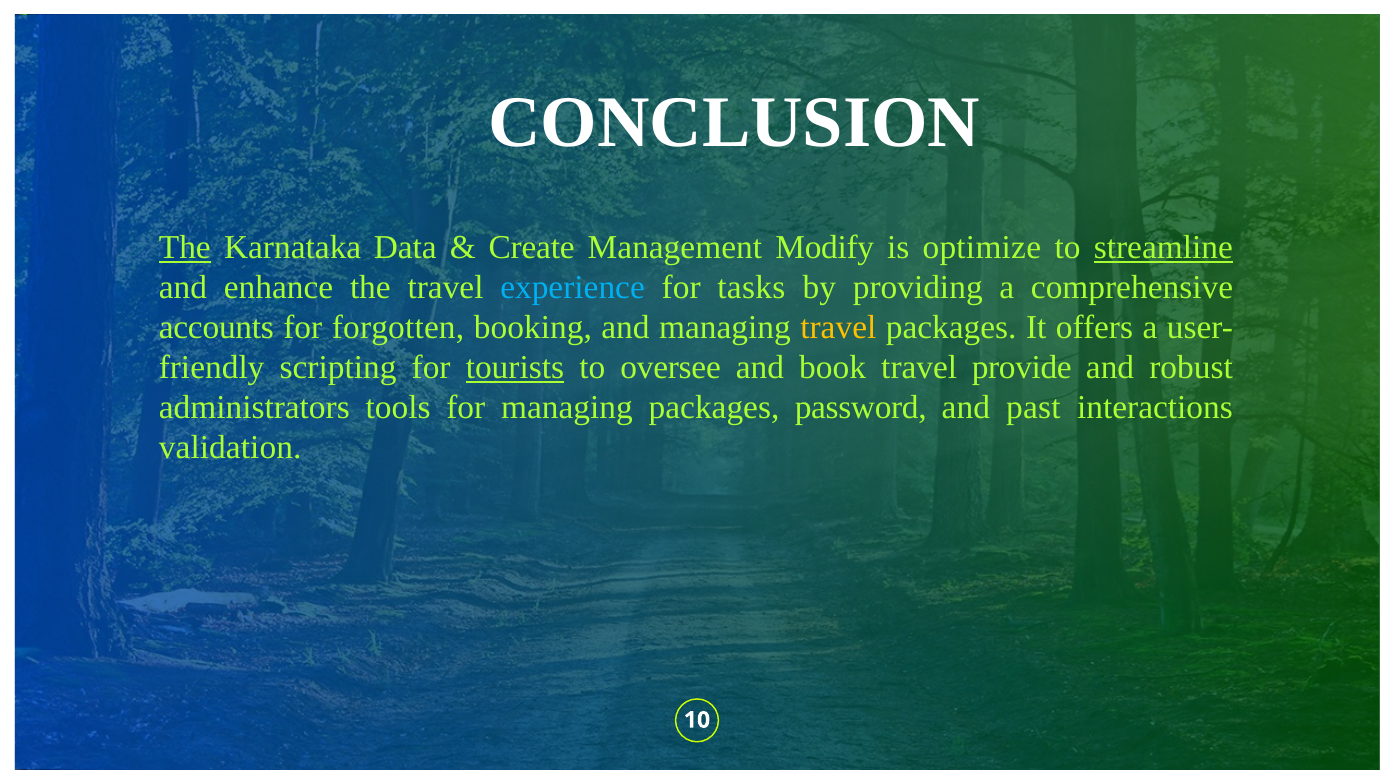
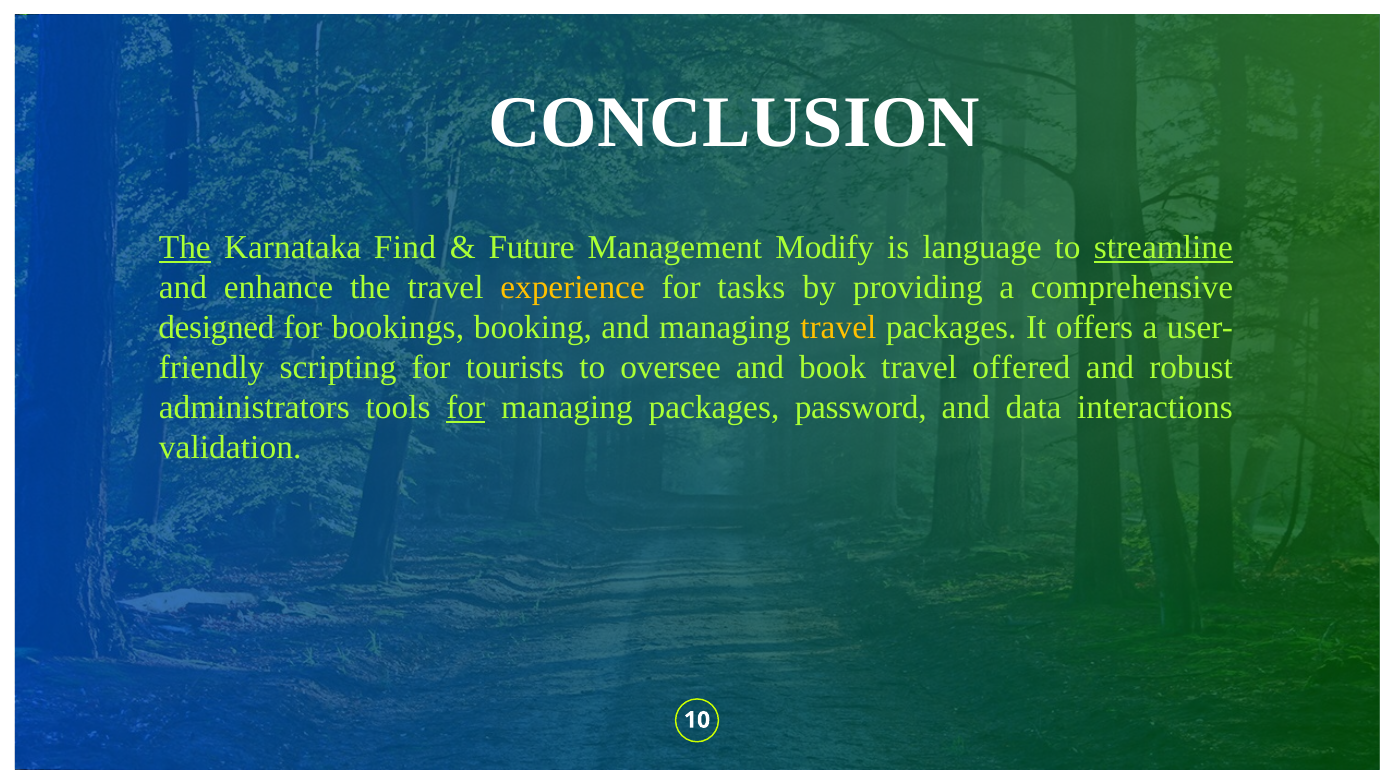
Data: Data -> Find (405, 247)
Create: Create -> Future (532, 247)
optimize: optimize -> language (982, 247)
experience colour: light blue -> yellow (573, 287)
accounts: accounts -> designed (216, 327)
forgotten: forgotten -> bookings (398, 327)
tourists underline: present -> none (515, 367)
provide: provide -> offered (1021, 367)
for underline: none -> present (466, 407)
past: past -> data (1034, 407)
